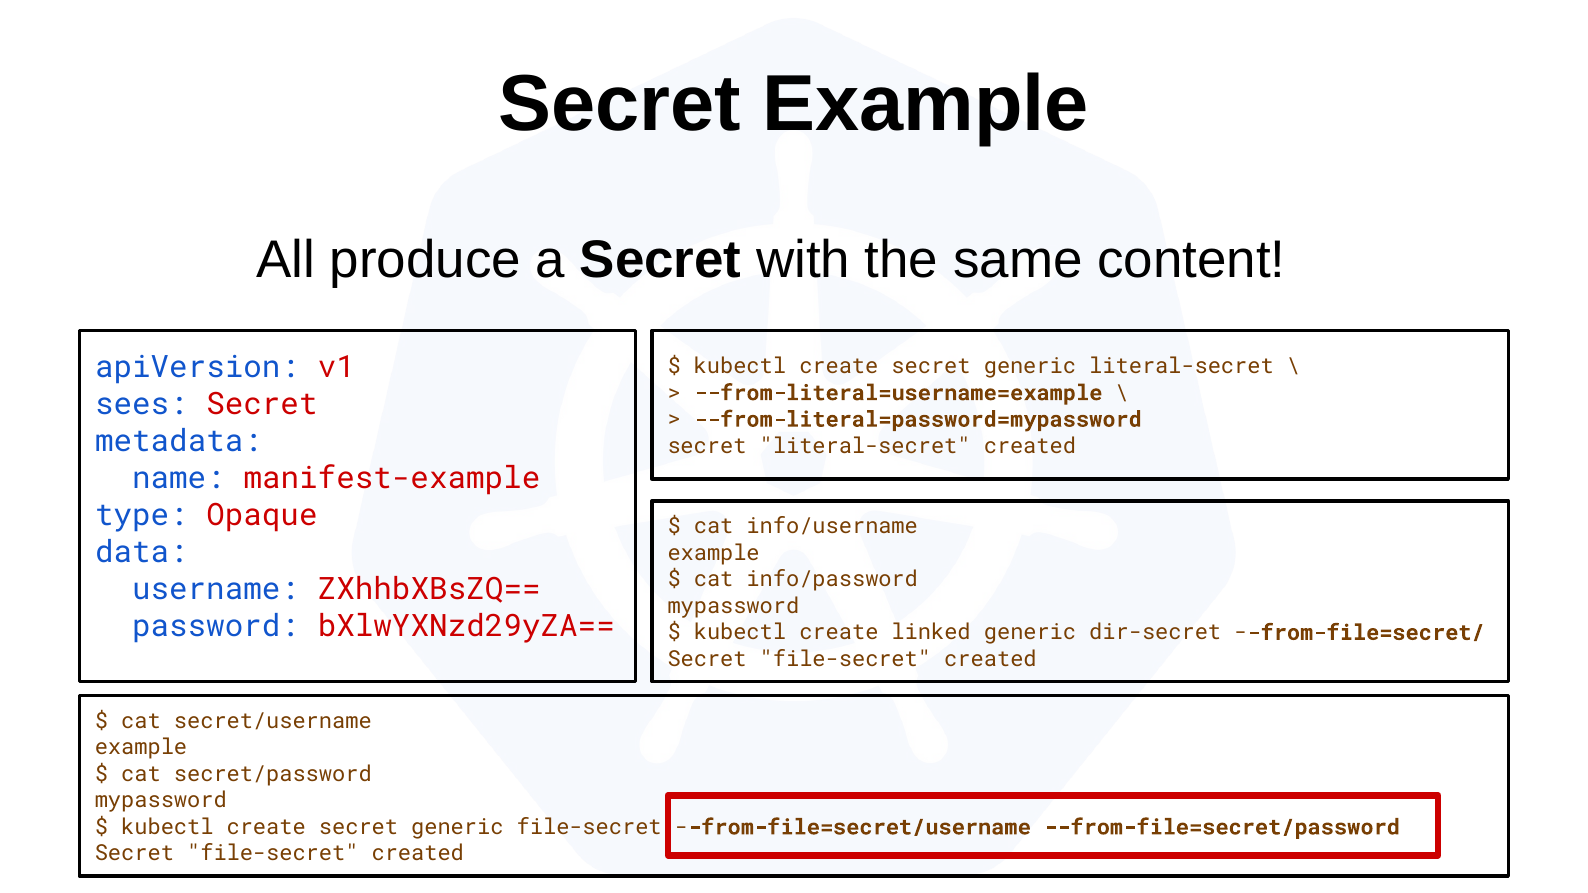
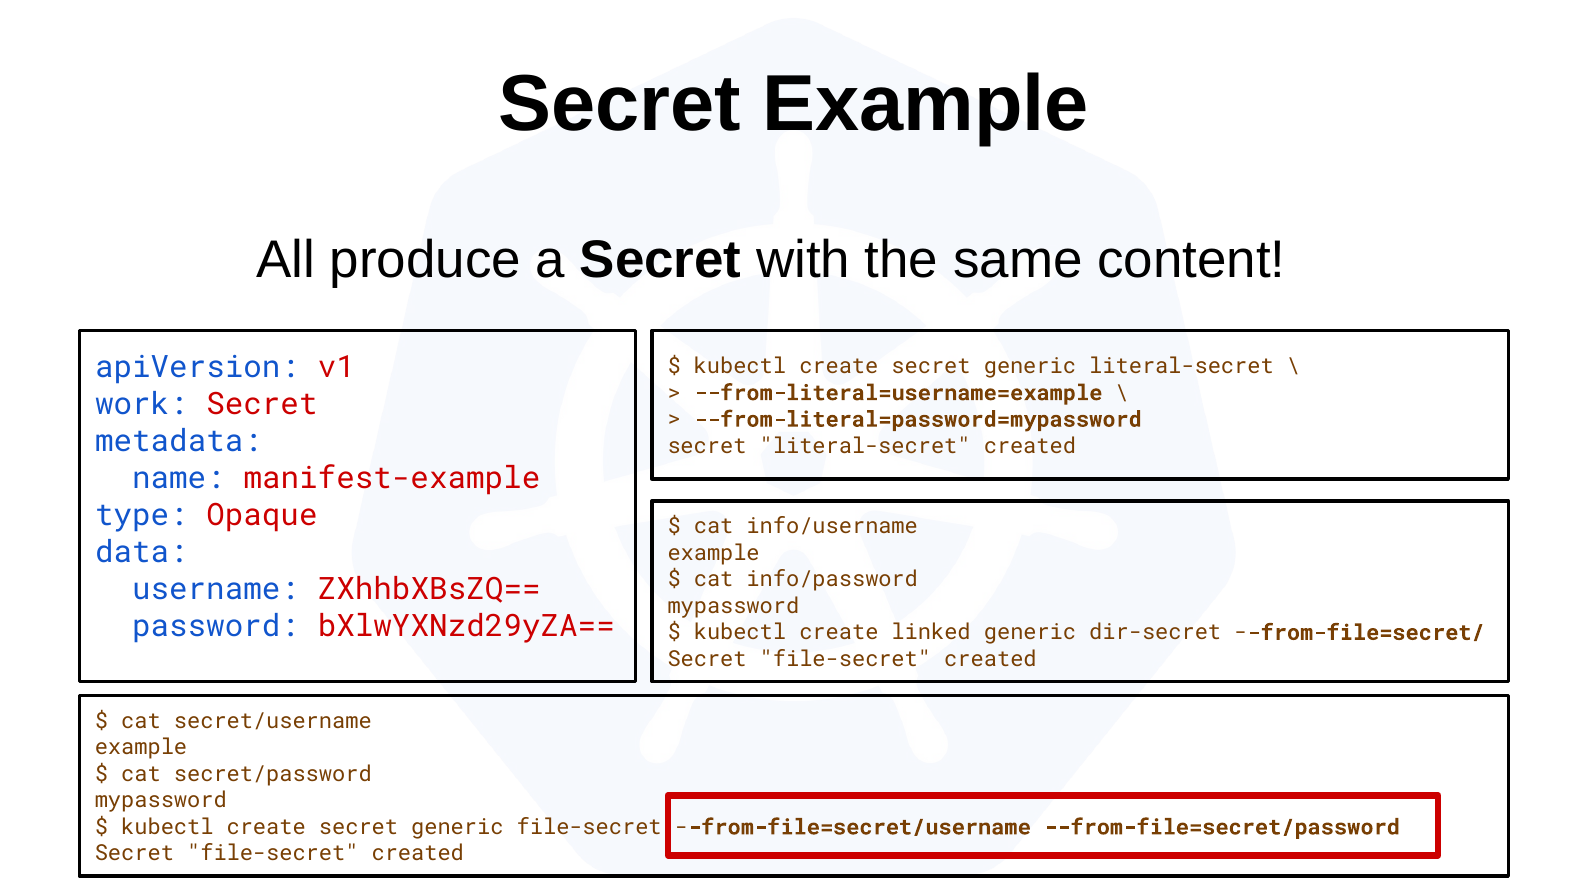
sees: sees -> work (141, 404)
